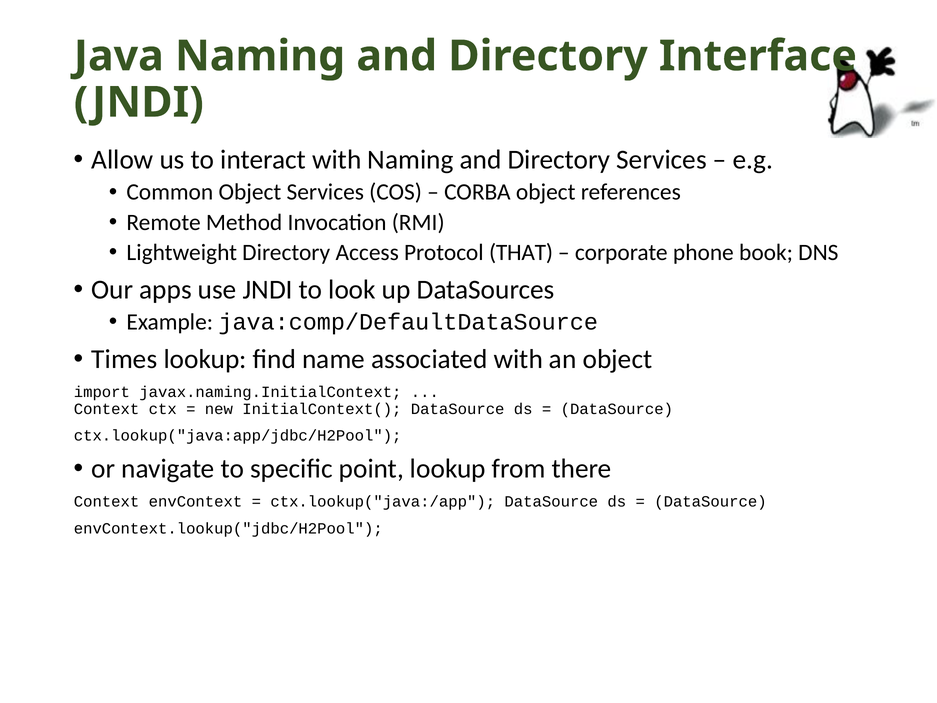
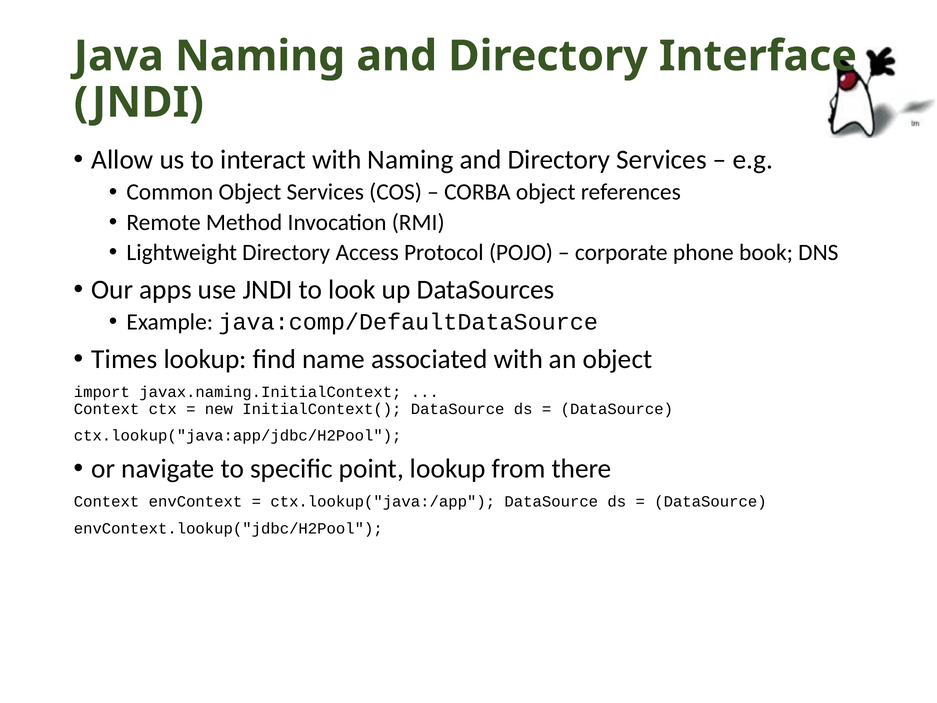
THAT: THAT -> POJO (521, 252)
